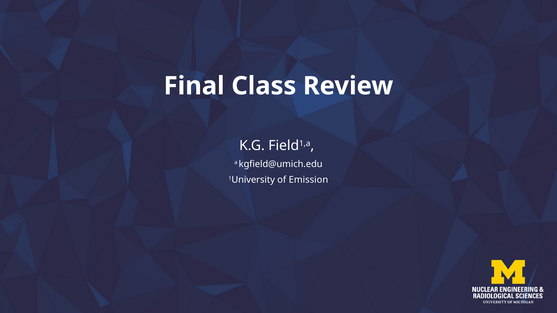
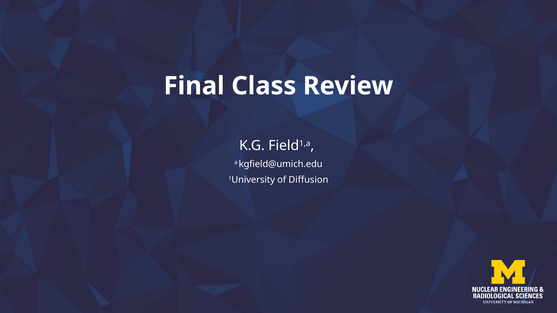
Emission: Emission -> Diffusion (308, 180)
